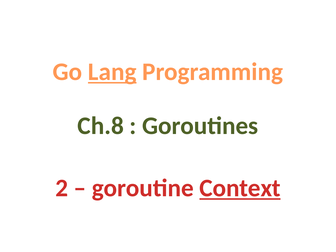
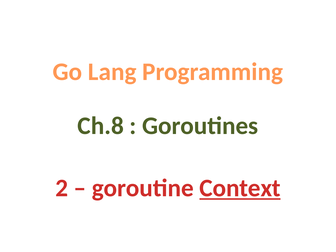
Lang underline: present -> none (112, 72)
